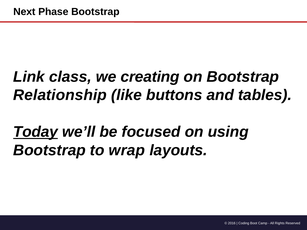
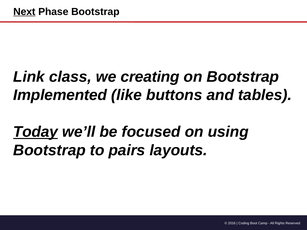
Next underline: none -> present (24, 12)
Relationship: Relationship -> Implemented (60, 95)
wrap: wrap -> pairs (127, 150)
